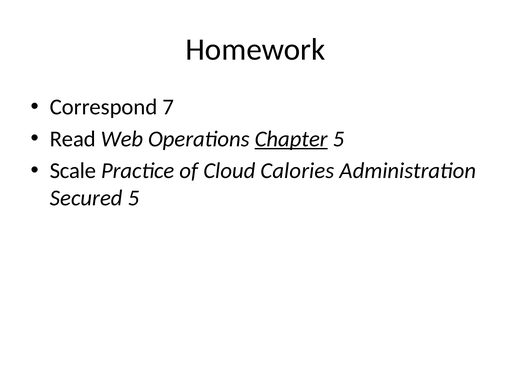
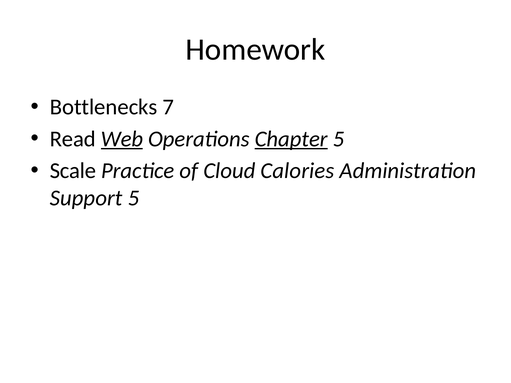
Correspond: Correspond -> Bottlenecks (104, 107)
Web underline: none -> present (122, 139)
Secured: Secured -> Support (86, 198)
